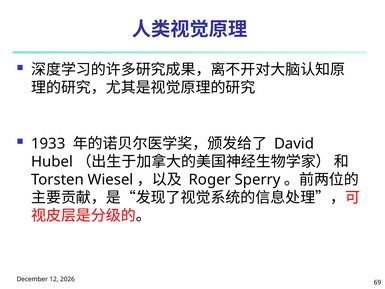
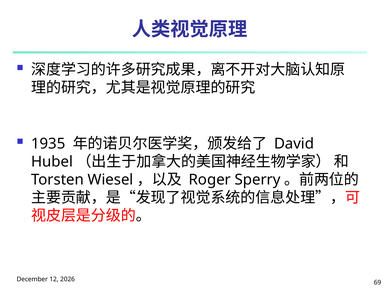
1933: 1933 -> 1935 (48, 143)
